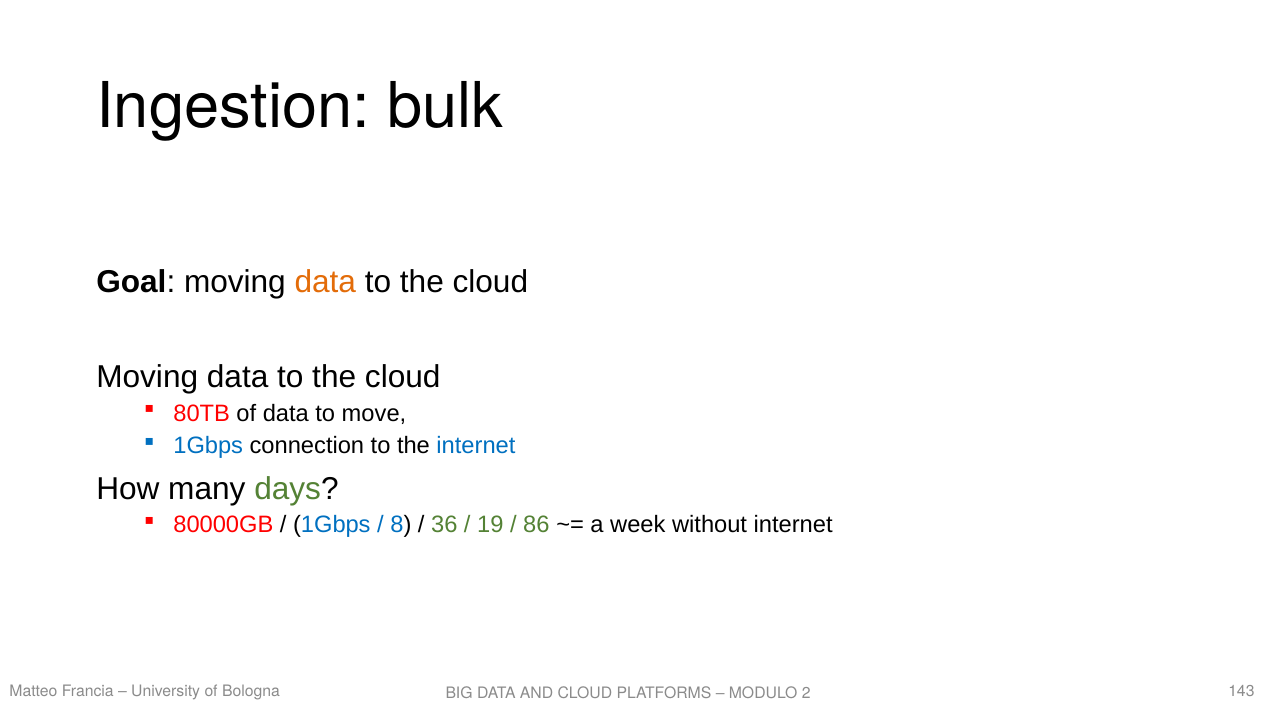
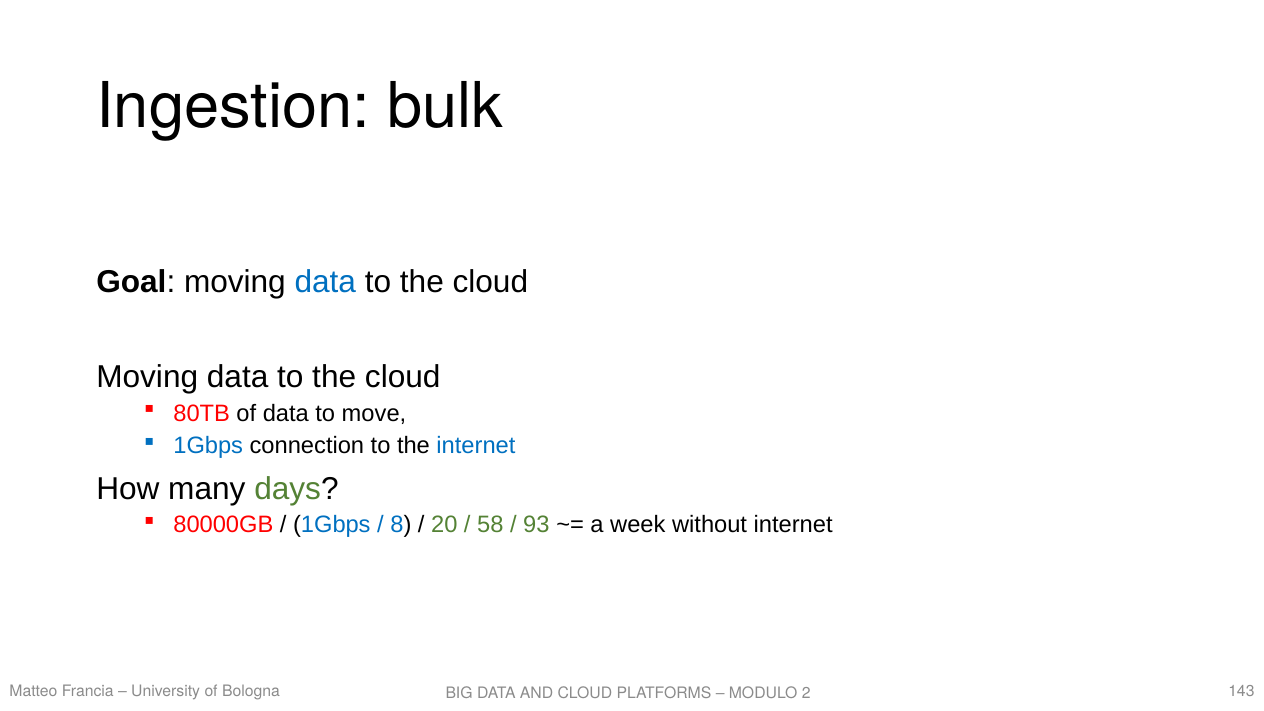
data colour: orange -> blue (325, 282)
36: 36 -> 20 (444, 525)
19: 19 -> 58 (490, 525)
86: 86 -> 93 (536, 525)
